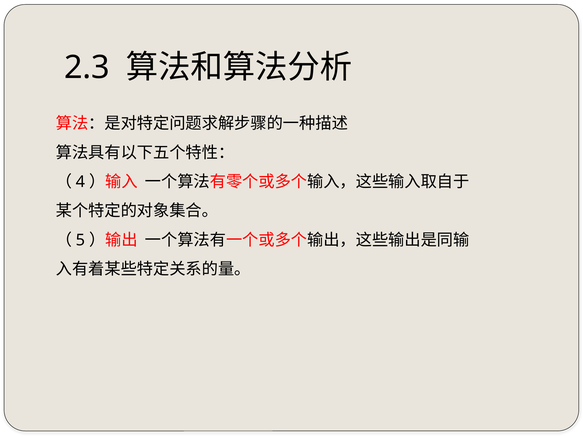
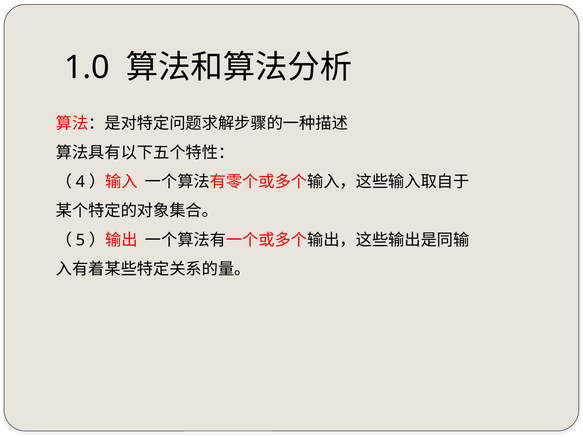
2.3: 2.3 -> 1.0 (87, 67)
